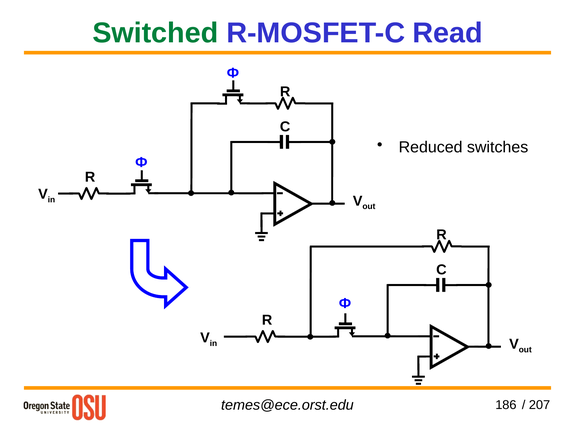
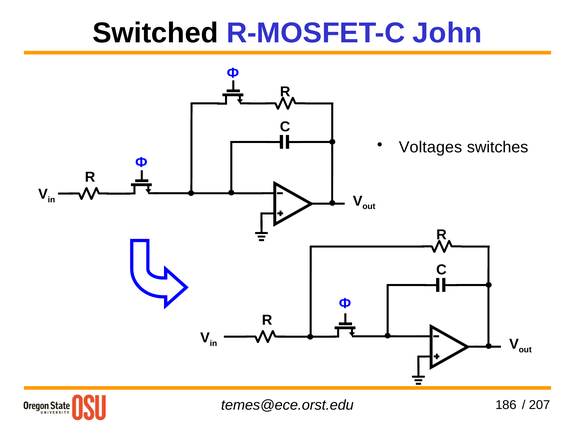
Switched colour: green -> black (155, 33)
Read: Read -> John (447, 33)
Reduced: Reduced -> Voltages (430, 147)
